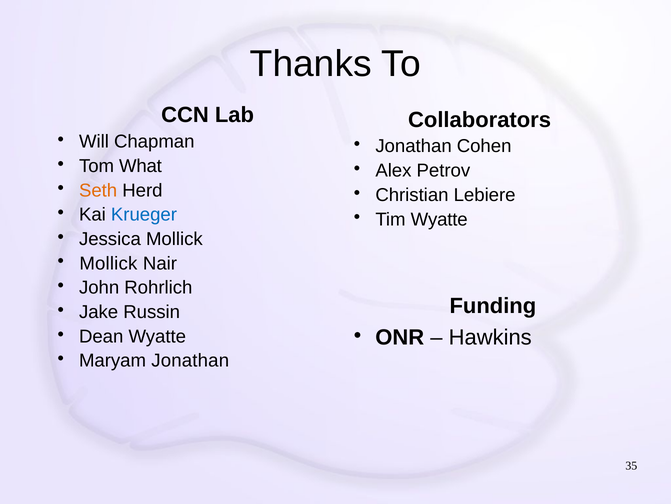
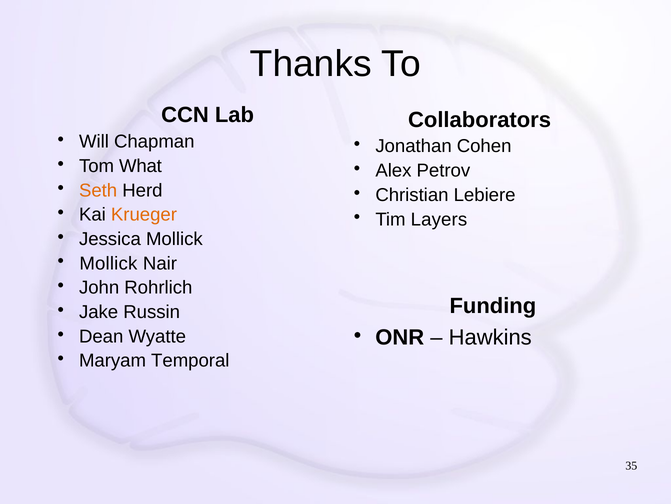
Krueger colour: blue -> orange (144, 215)
Tim Wyatte: Wyatte -> Layers (439, 219)
Maryam Jonathan: Jonathan -> Temporal (190, 361)
